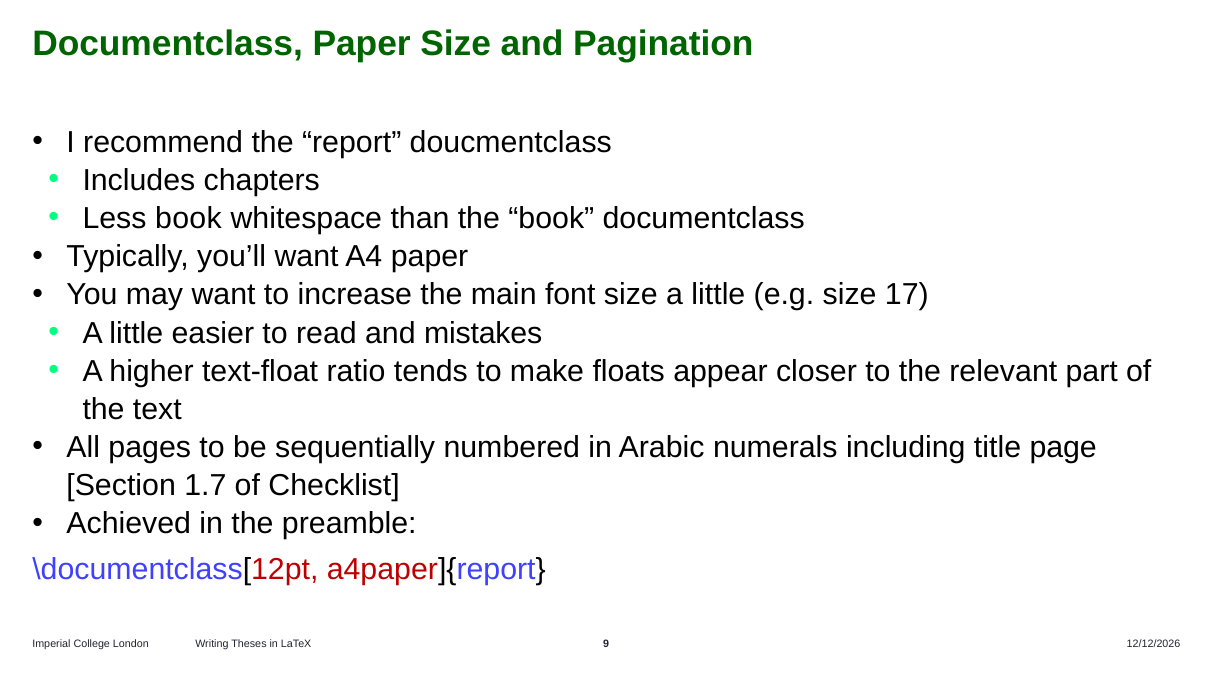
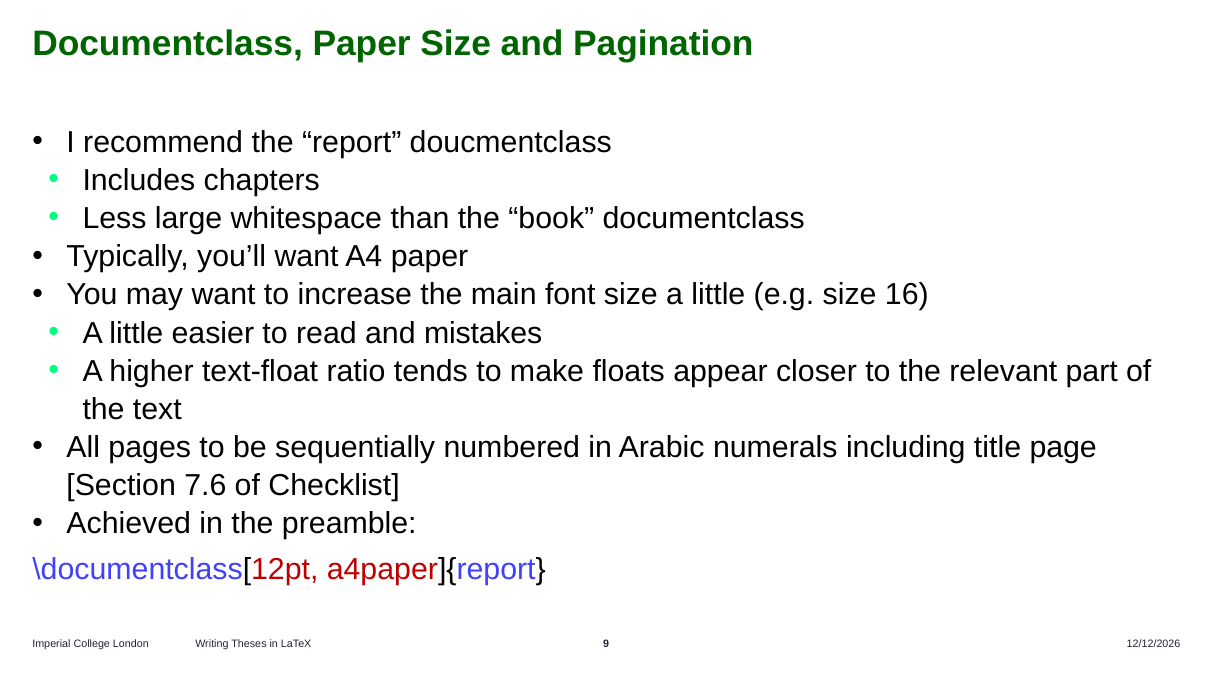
Less book: book -> large (189, 218)
17: 17 -> 16 (907, 295)
1.7: 1.7 -> 7.6 (205, 486)
